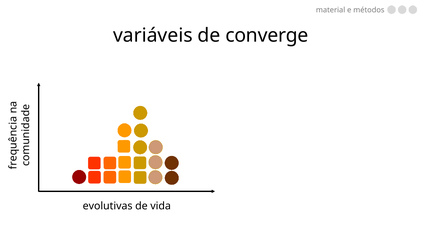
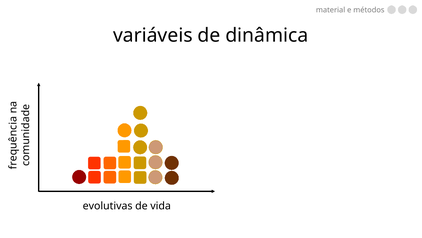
converge: converge -> dinâmica (267, 35)
